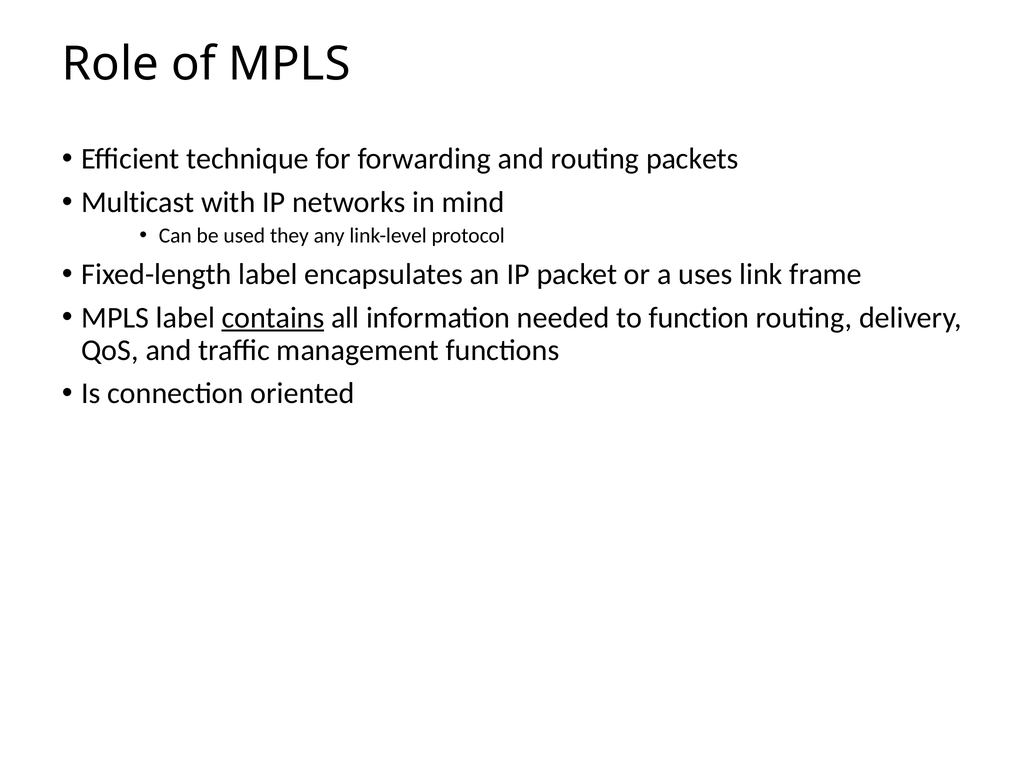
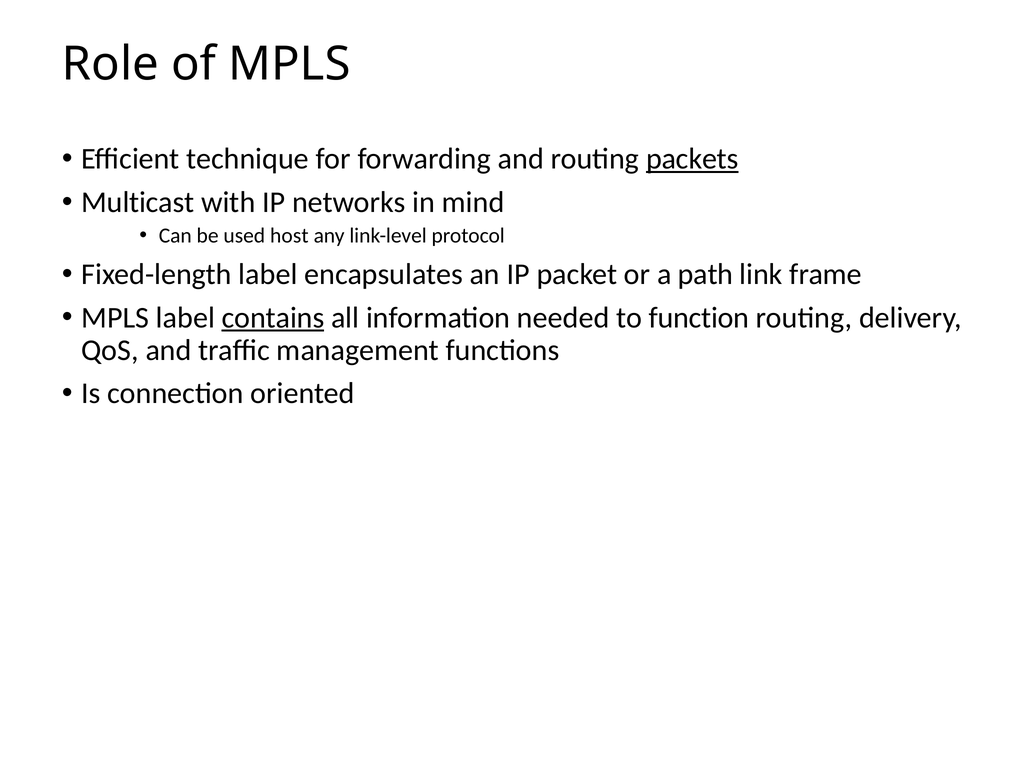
packets underline: none -> present (692, 159)
they: they -> host (289, 236)
uses: uses -> path (706, 274)
